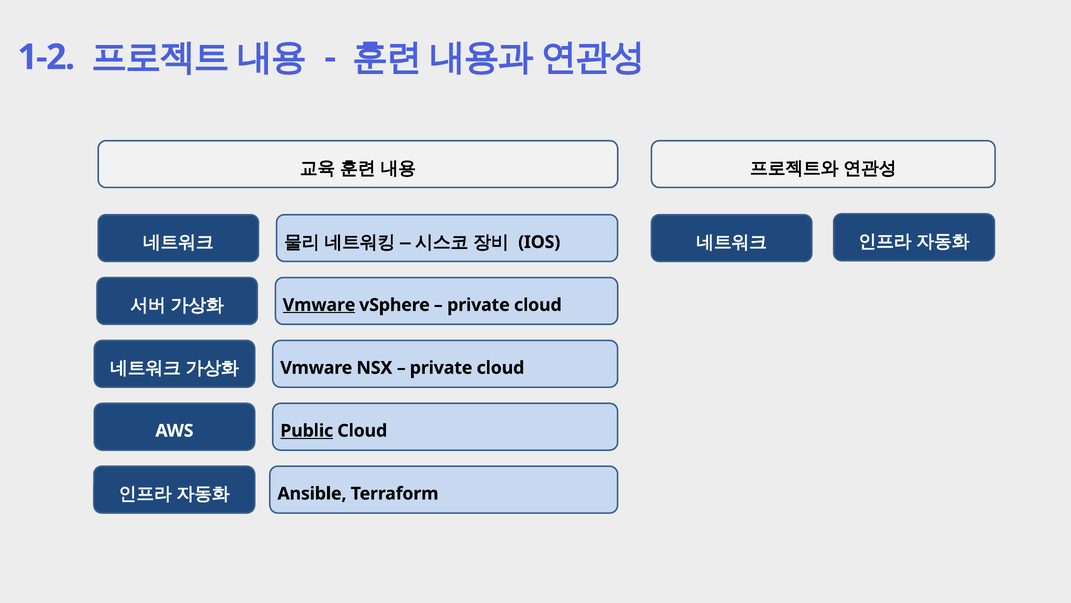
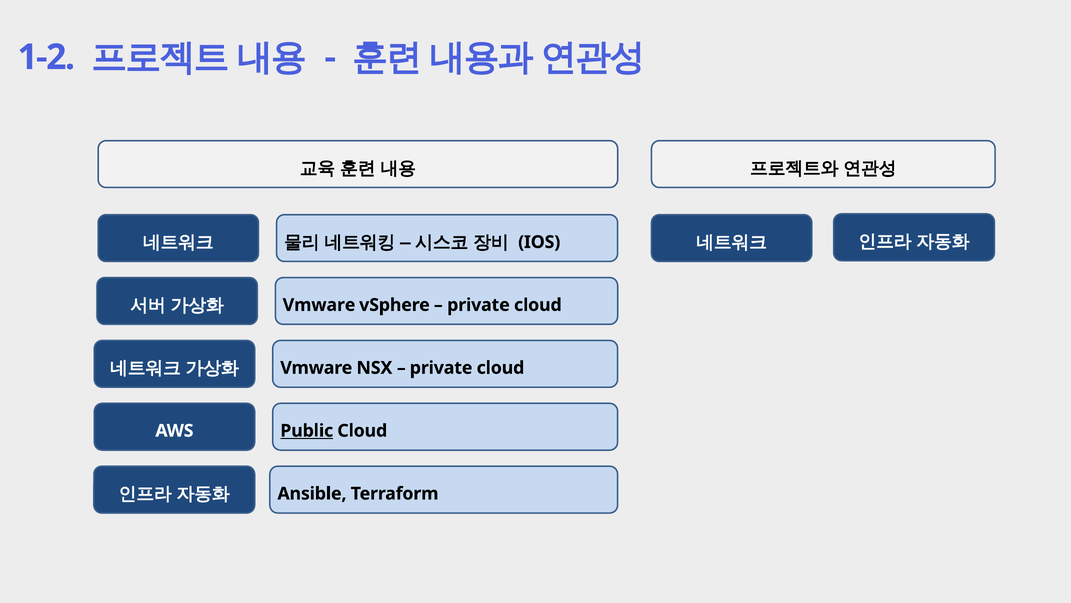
Vmware underline: present -> none (319, 305)
